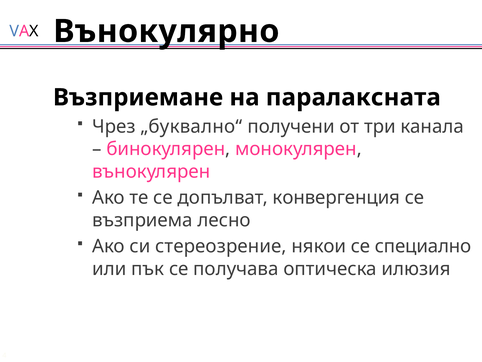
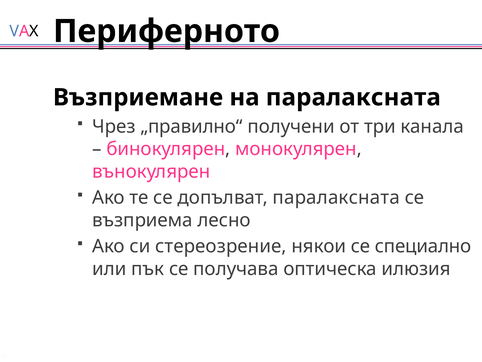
Вънокулярно: Вънокулярно -> Периферното (166, 31)
„буквално“: „буквално“ -> „правилно“ (192, 126)
допълват конвергенция: конвергенция -> паралаксната (336, 197)
